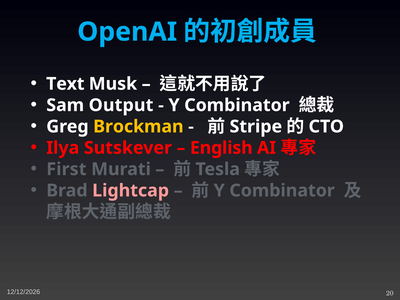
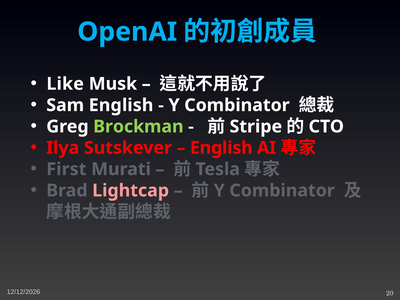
Text: Text -> Like (65, 84)
Sam Output: Output -> English (121, 105)
Brockman colour: yellow -> light green (138, 127)
